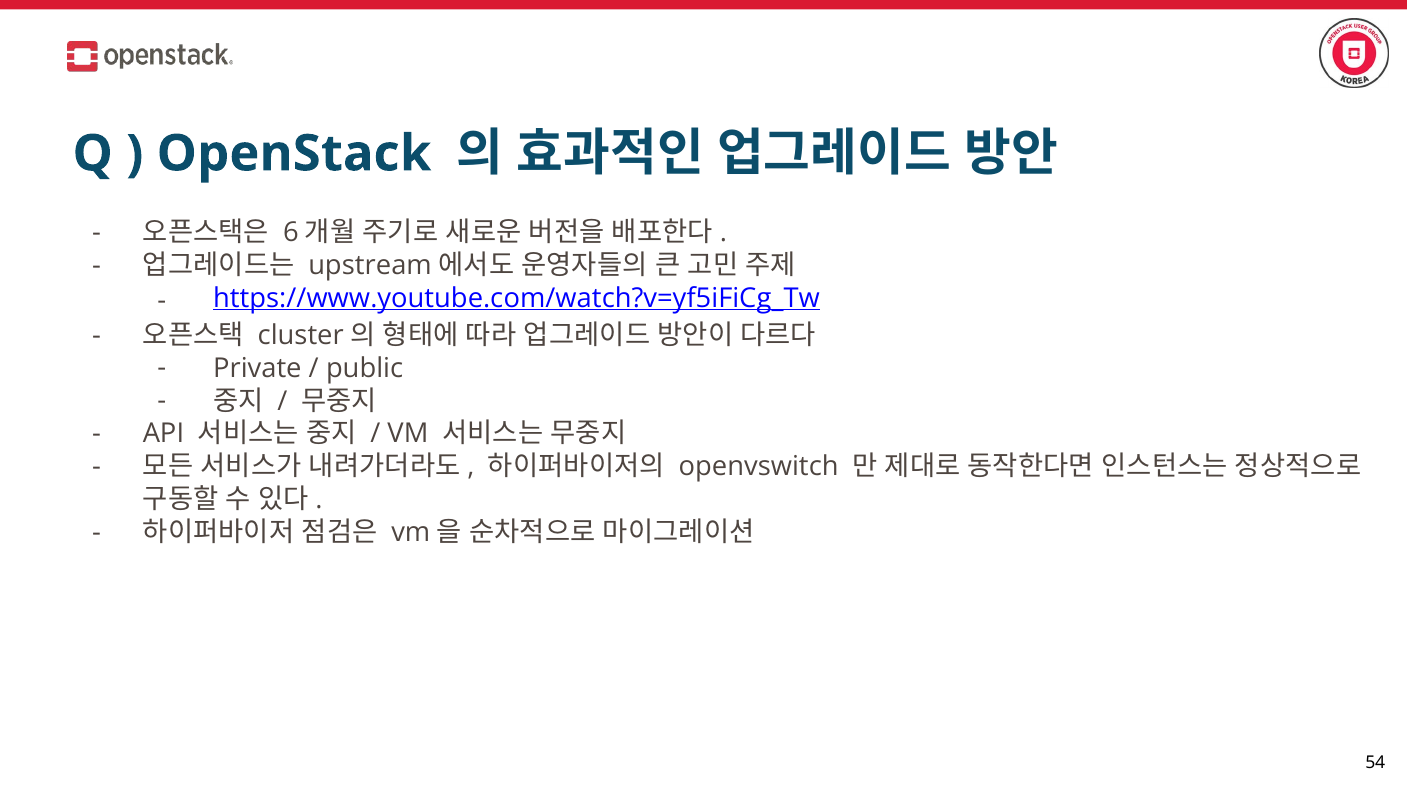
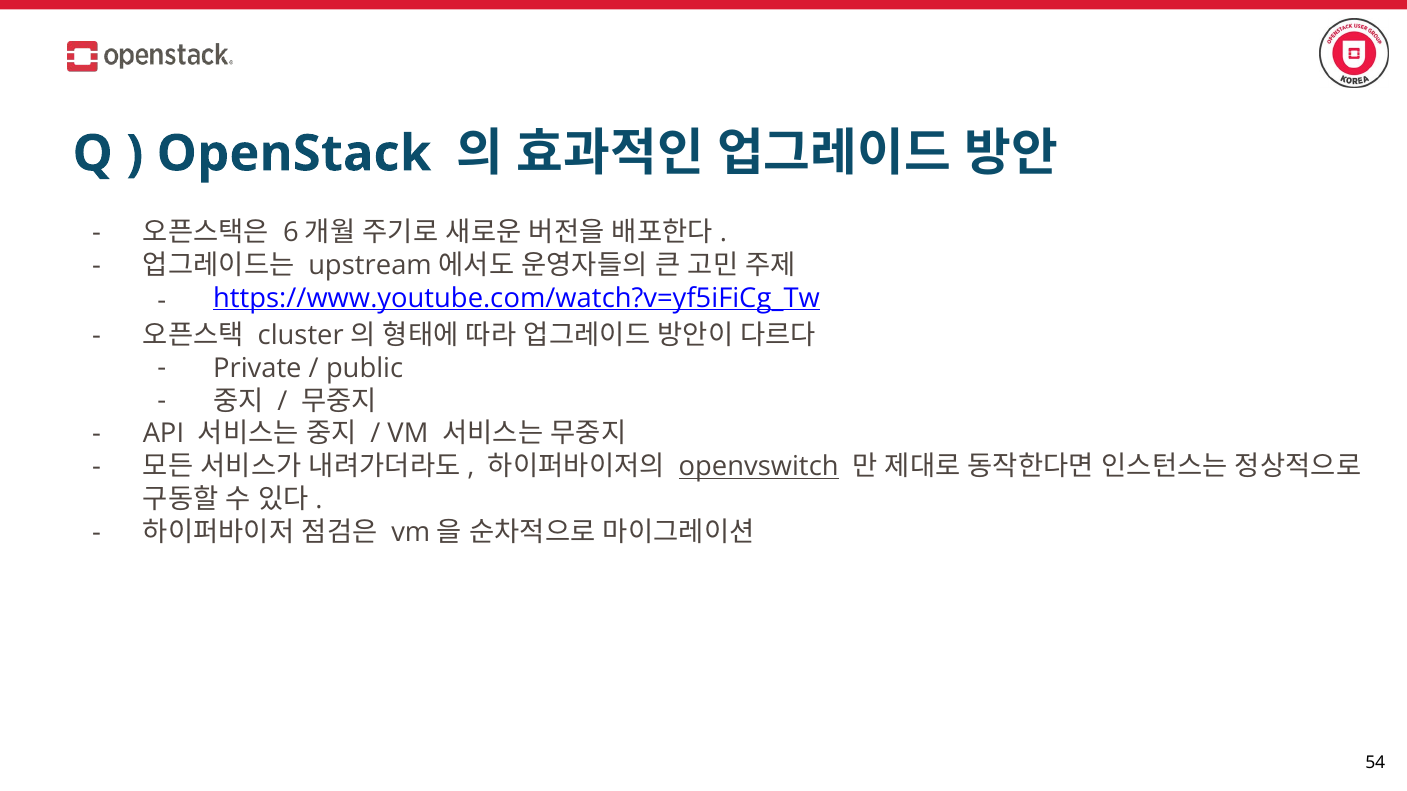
openvswitch underline: none -> present (759, 467)
